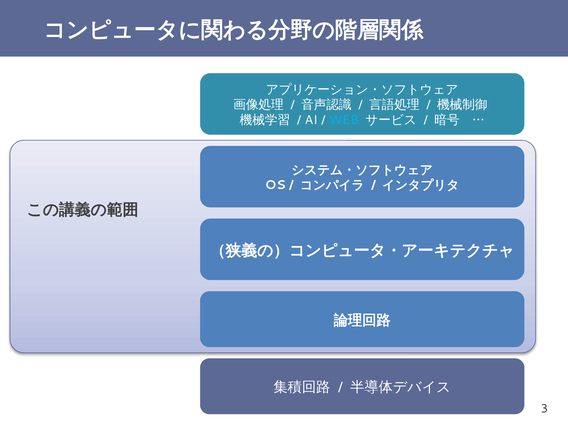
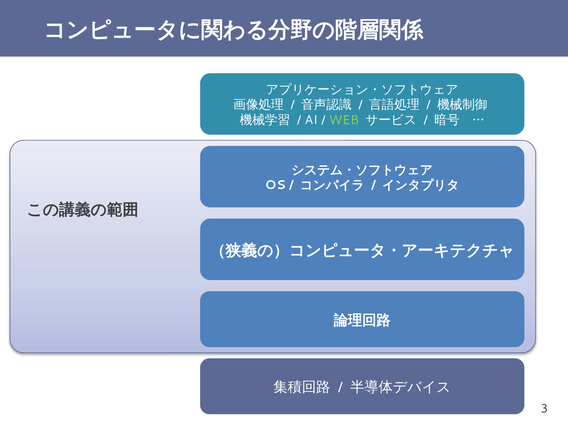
WEB colour: light blue -> light green (344, 120)
